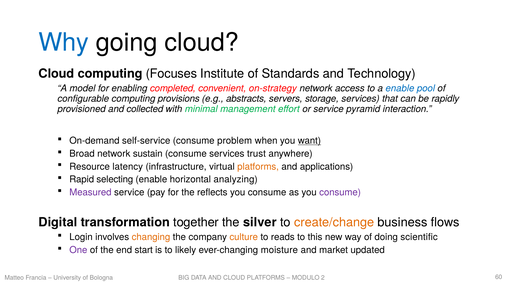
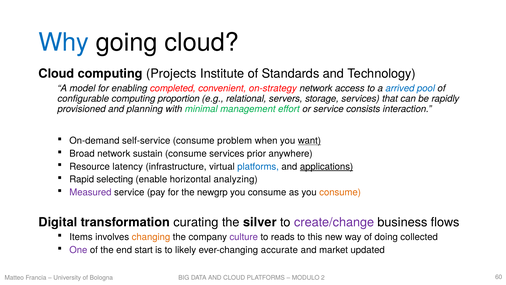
Focuses: Focuses -> Projects (171, 74)
a enable: enable -> arrived (400, 88)
provisions: provisions -> proportion (179, 99)
abstracts: abstracts -> relational (246, 99)
collected: collected -> planning (145, 109)
pyramid: pyramid -> consists (363, 109)
trust: trust -> prior (256, 153)
platforms colour: orange -> blue (258, 166)
applications underline: none -> present (327, 166)
reflects: reflects -> newgrp (212, 192)
consume colour: purple -> orange (340, 192)
together: together -> curating (196, 222)
create/change colour: orange -> purple (334, 222)
Login: Login -> Items (81, 237)
culture colour: orange -> purple (244, 237)
scientific: scientific -> collected (419, 237)
moisture: moisture -> accurate (279, 250)
